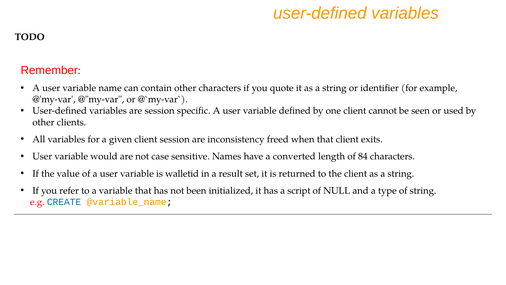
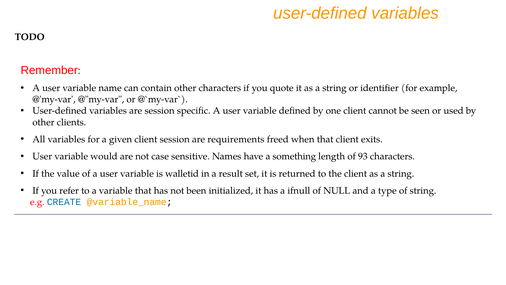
inconsistency: inconsistency -> requirements (236, 139)
converted: converted -> something (294, 156)
84: 84 -> 93 (363, 156)
script: script -> ifnull (299, 190)
